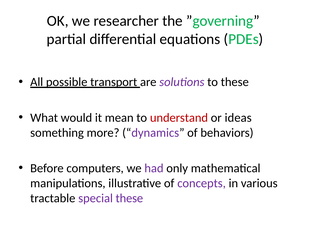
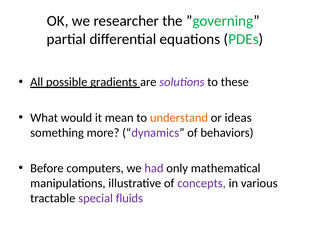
transport: transport -> gradients (114, 82)
understand colour: red -> orange (179, 117)
special these: these -> fluids (129, 198)
